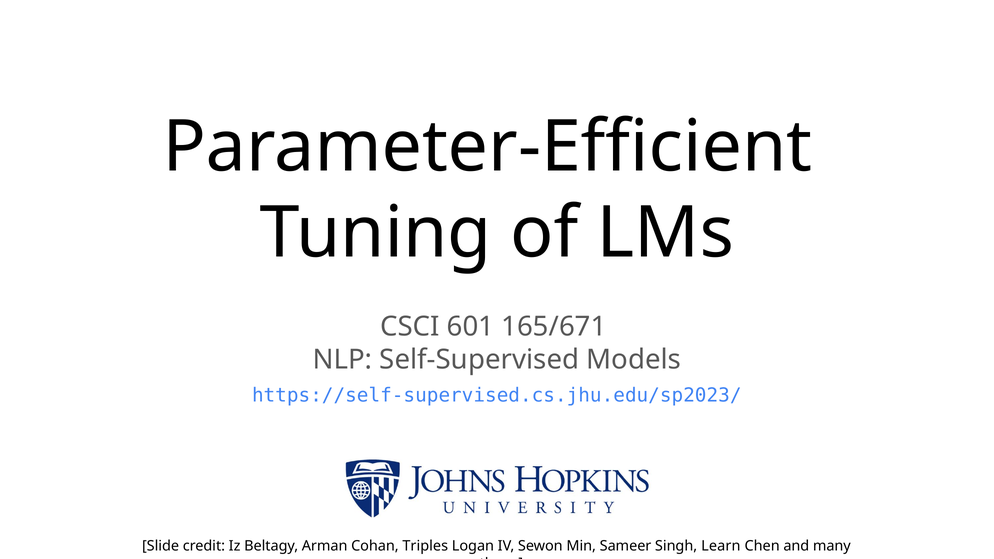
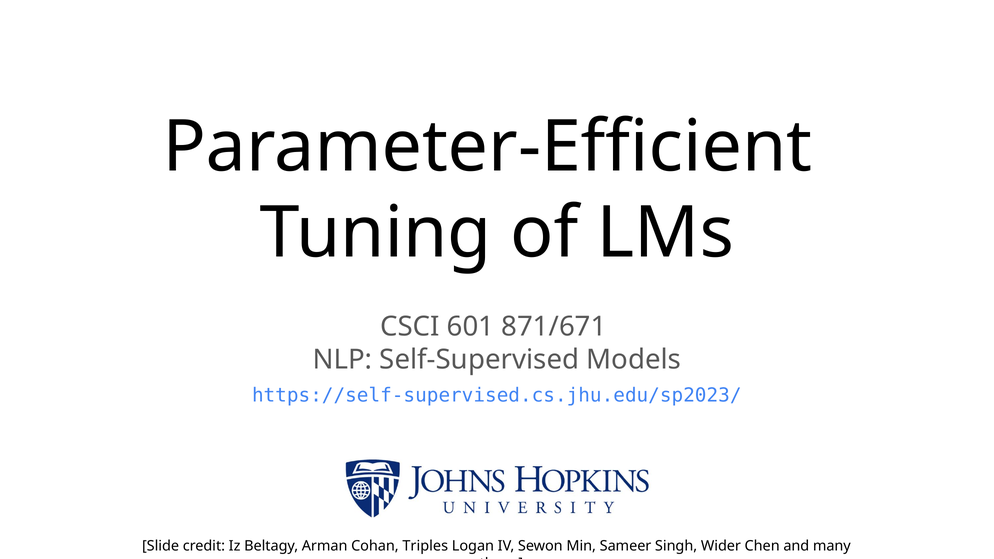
165/671: 165/671 -> 871/671 (554, 327)
Learn: Learn -> Wider (721, 546)
